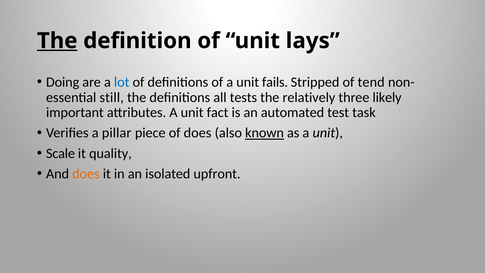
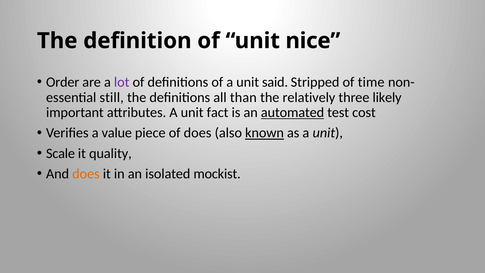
The underline: present -> none (57, 41)
lays: lays -> nice (313, 41)
Doing: Doing -> Order (63, 82)
lot colour: blue -> purple (122, 82)
fails: fails -> said (275, 82)
tend: tend -> time (371, 82)
tests: tests -> than (243, 97)
automated underline: none -> present (293, 113)
task: task -> cost (364, 113)
pillar: pillar -> value (117, 133)
upfront: upfront -> mockist (217, 174)
